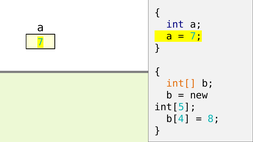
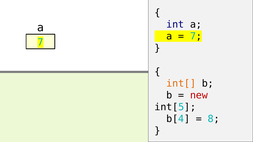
new colour: black -> red (199, 95)
